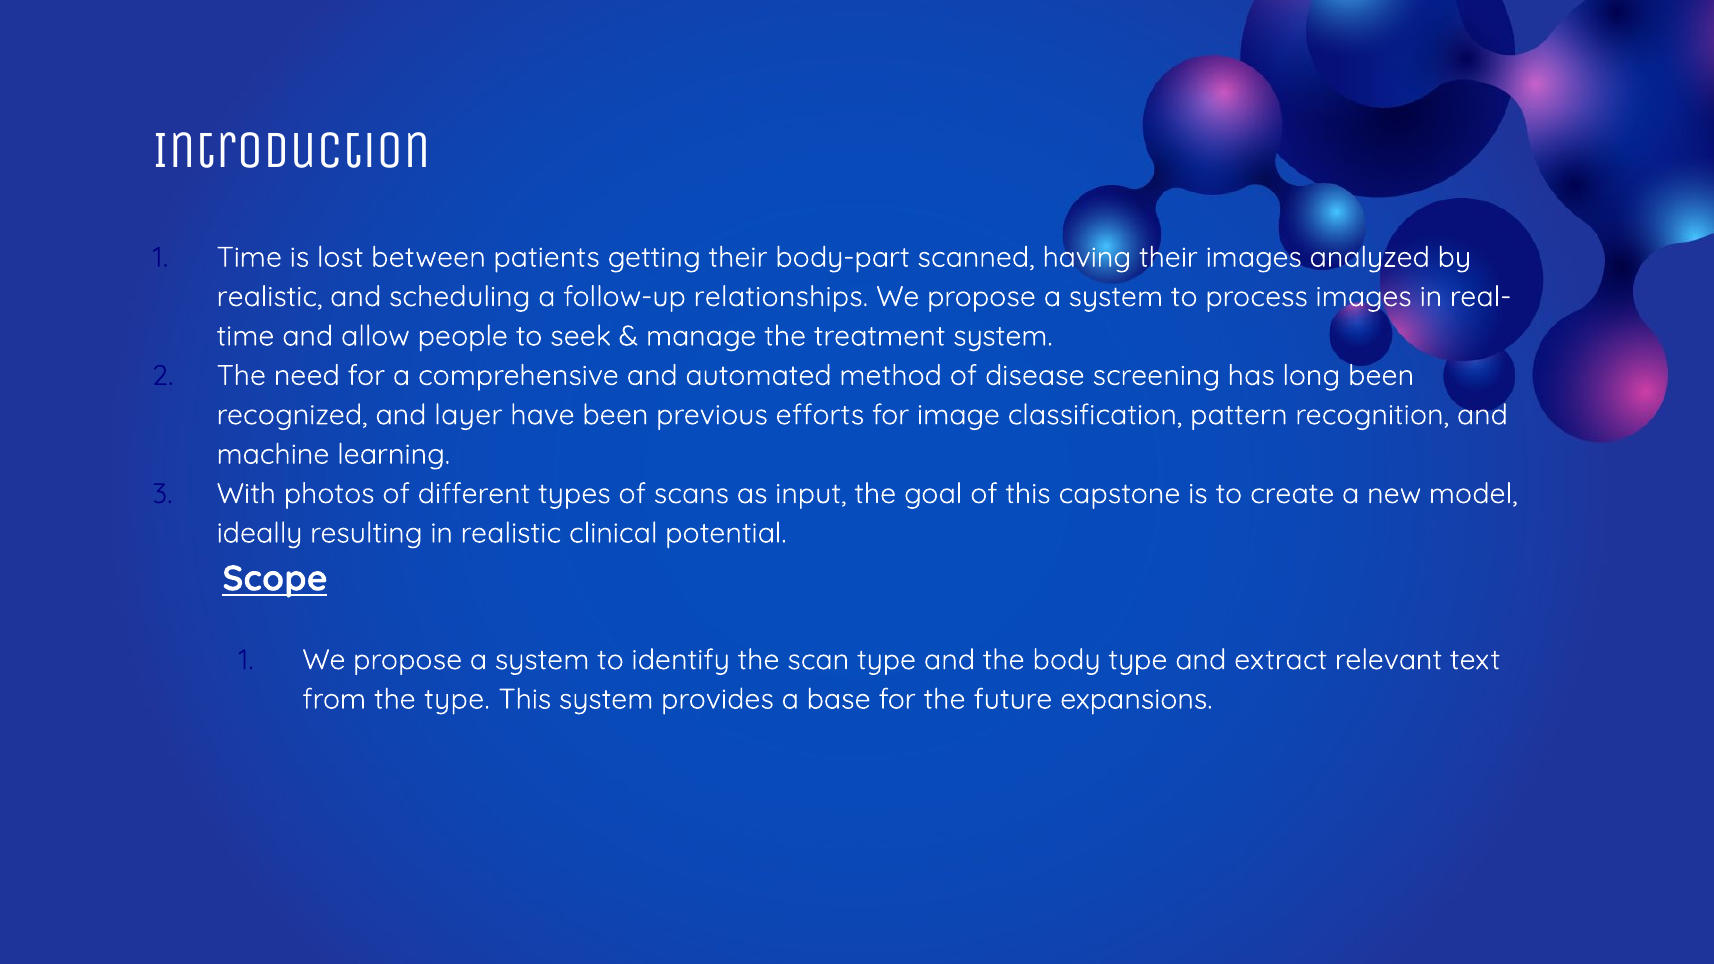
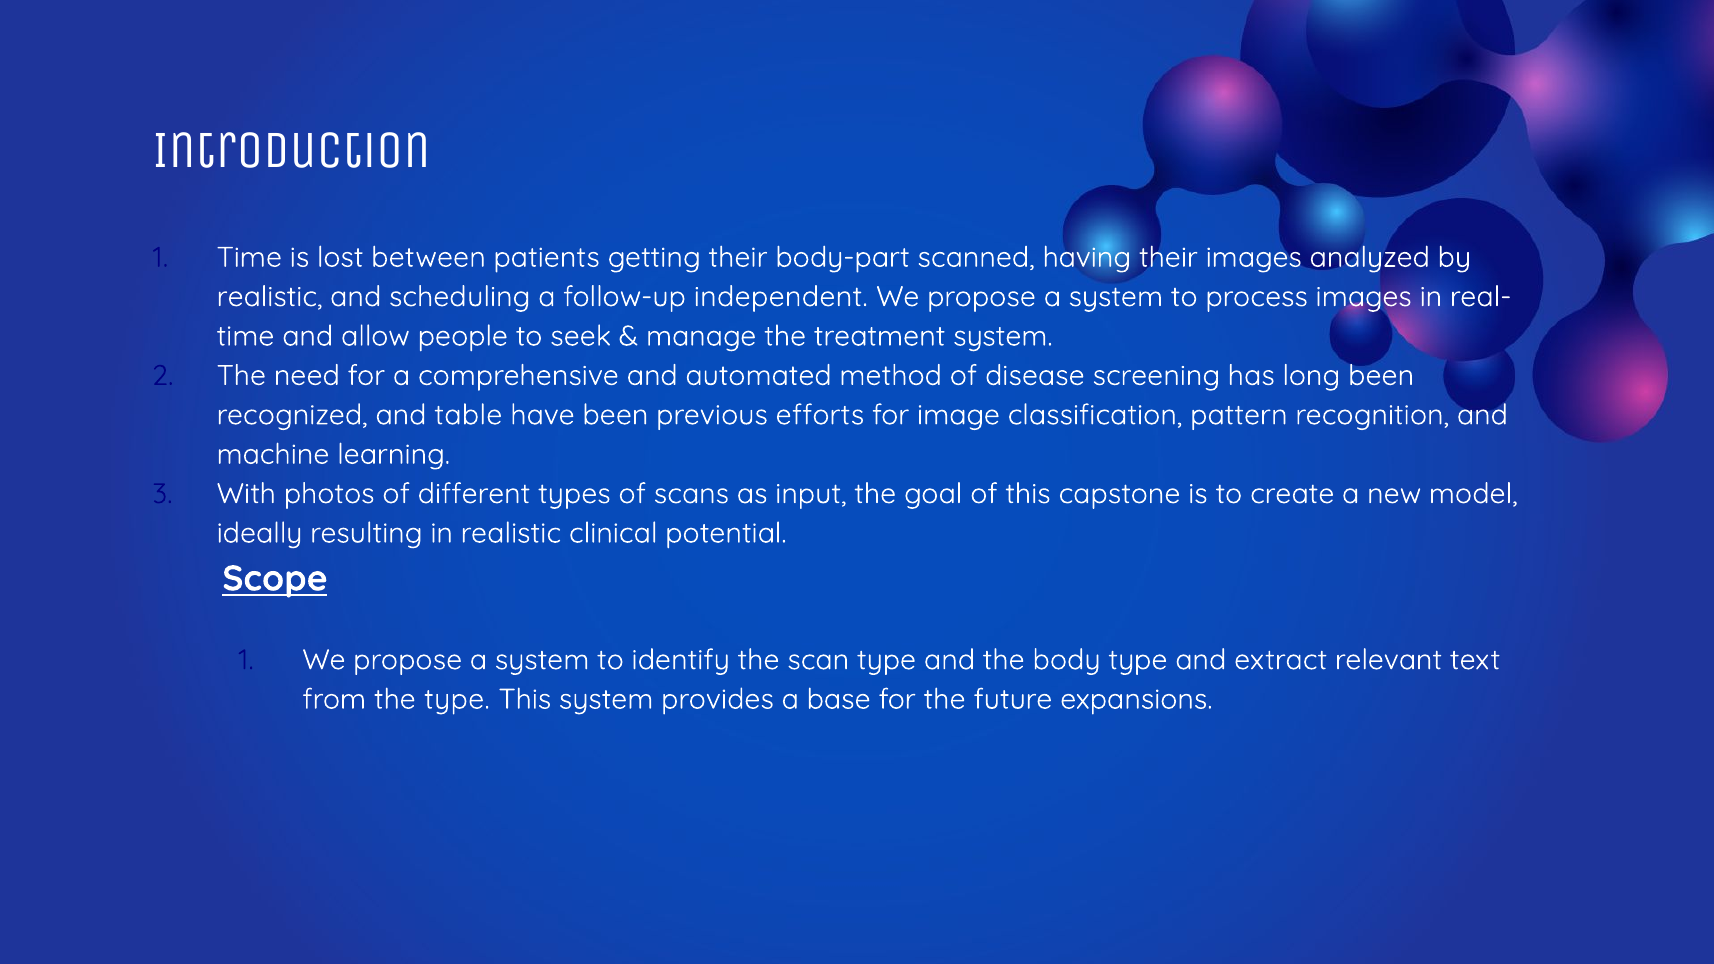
relationships: relationships -> independent (781, 297)
layer: layer -> table (468, 415)
